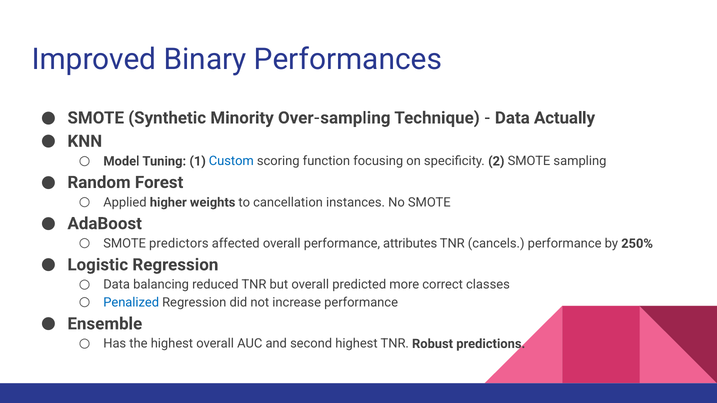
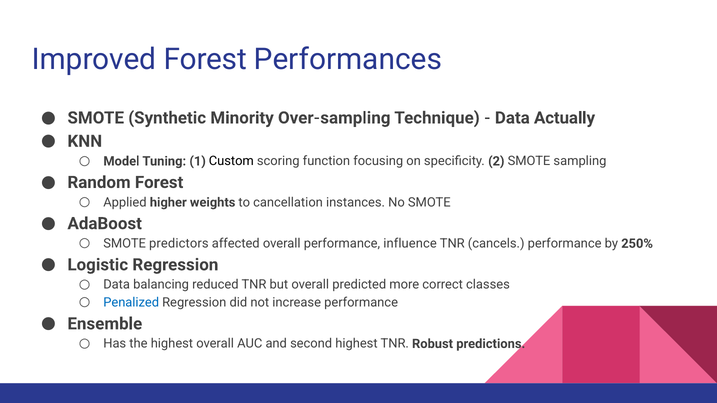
Improved Binary: Binary -> Forest (205, 59)
Custom colour: blue -> black (231, 161)
attributes: attributes -> influence (410, 244)
